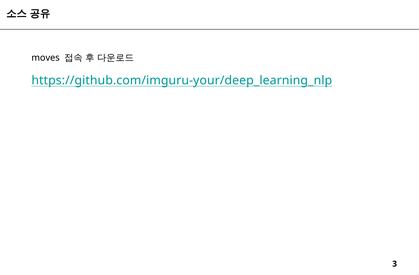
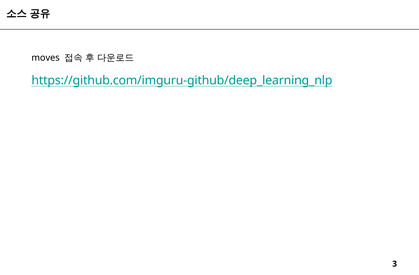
https://github.com/imguru-your/deep_learning_nlp: https://github.com/imguru-your/deep_learning_nlp -> https://github.com/imguru-github/deep_learning_nlp (182, 81)
